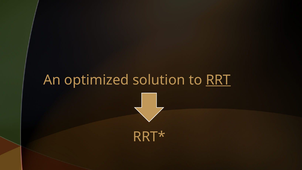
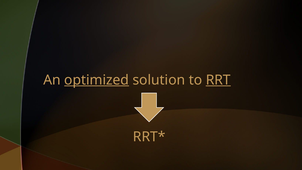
optimized underline: none -> present (97, 80)
